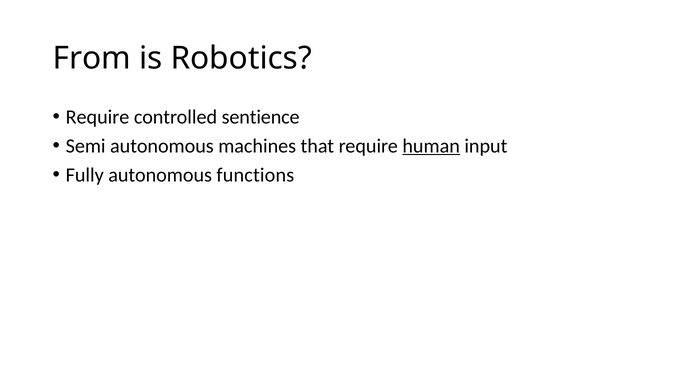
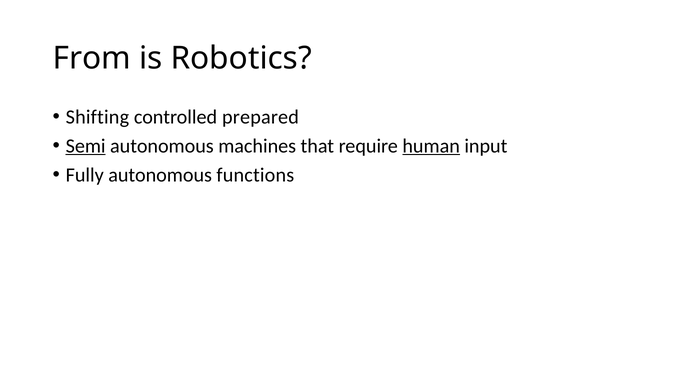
Require: Require -> Shifting (97, 117)
sentience: sentience -> prepared (260, 117)
Semi underline: none -> present (86, 146)
